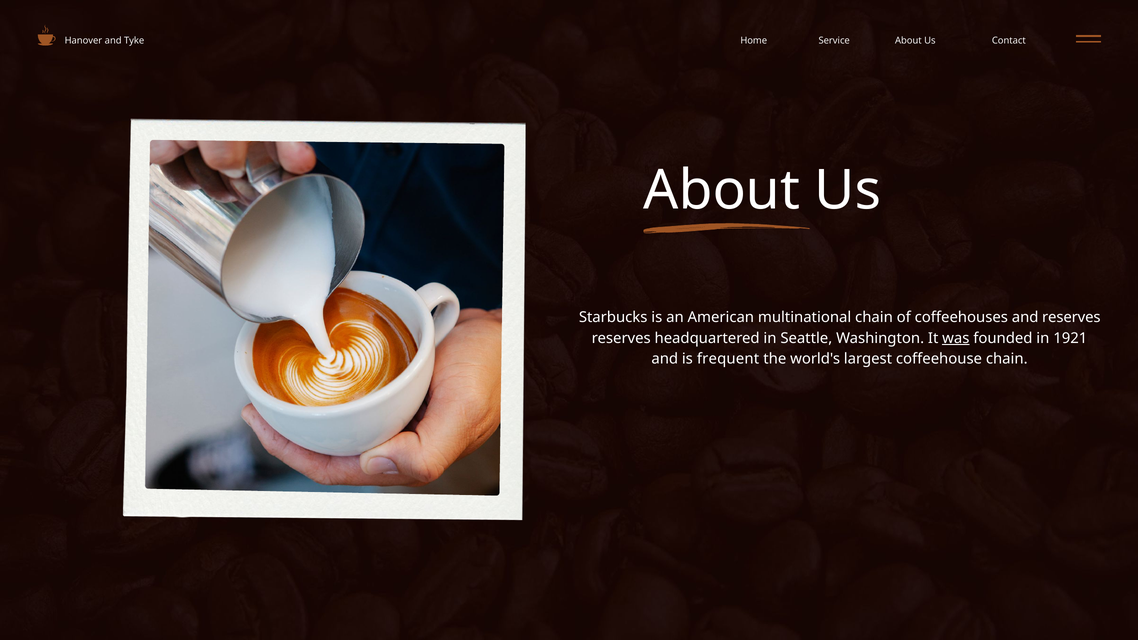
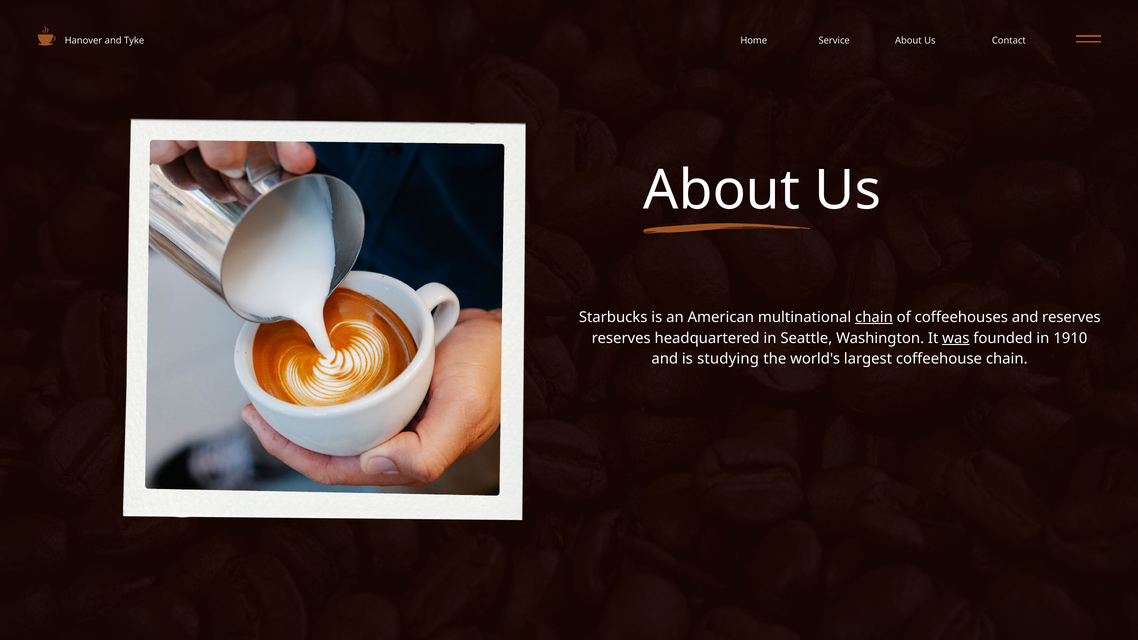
chain underline: none -> present (874, 317)
1921: 1921 -> 1910 (1070, 338)
frequent: frequent -> studying (728, 359)
